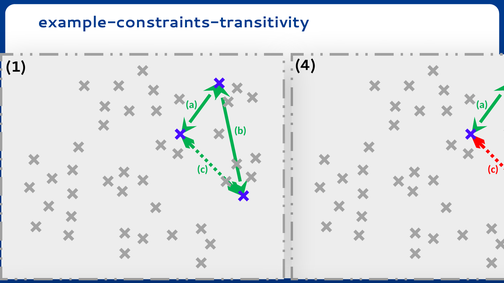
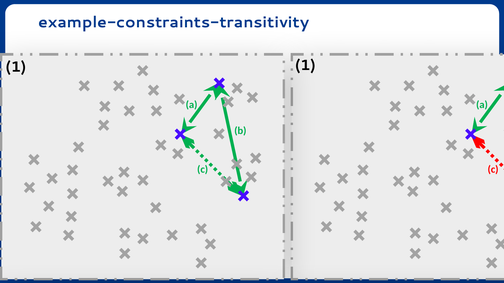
1 4: 4 -> 1 (305, 65)
